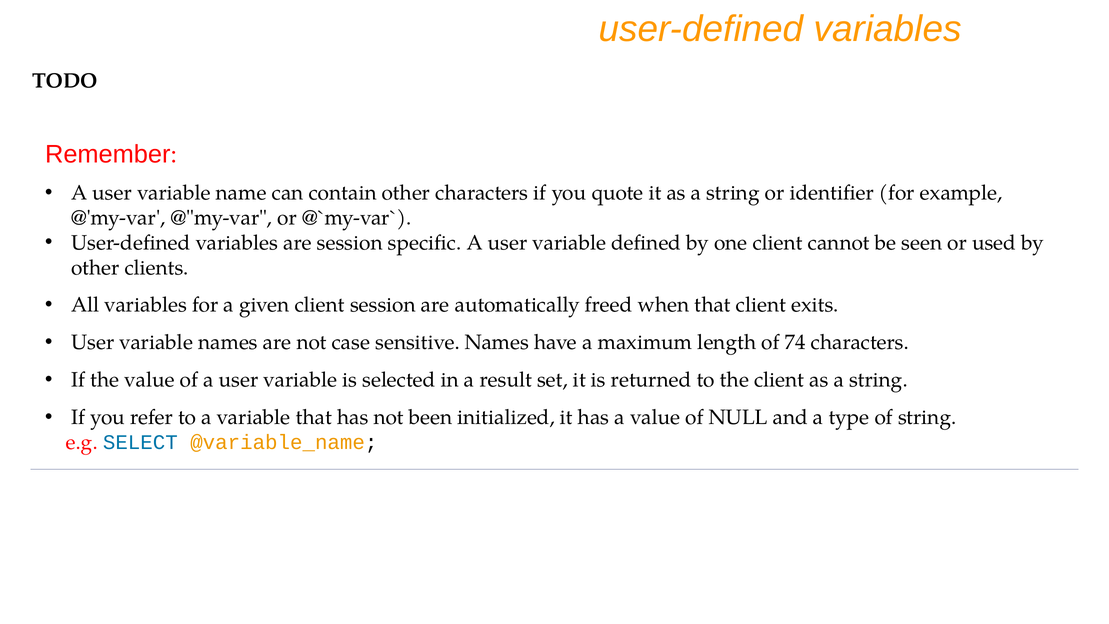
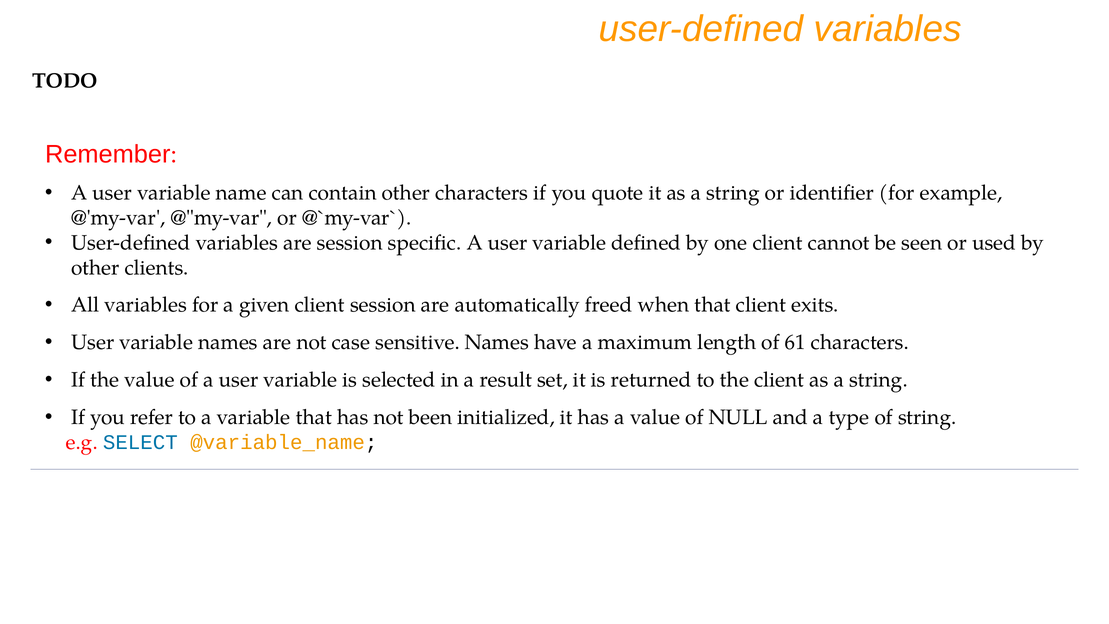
74: 74 -> 61 (795, 342)
